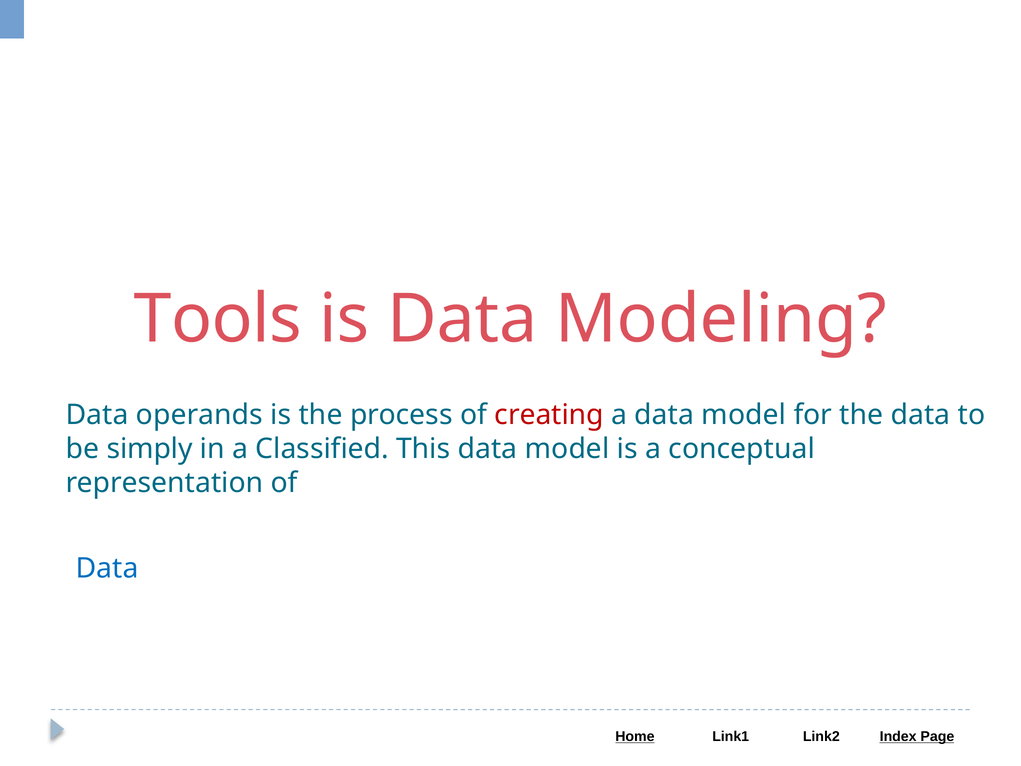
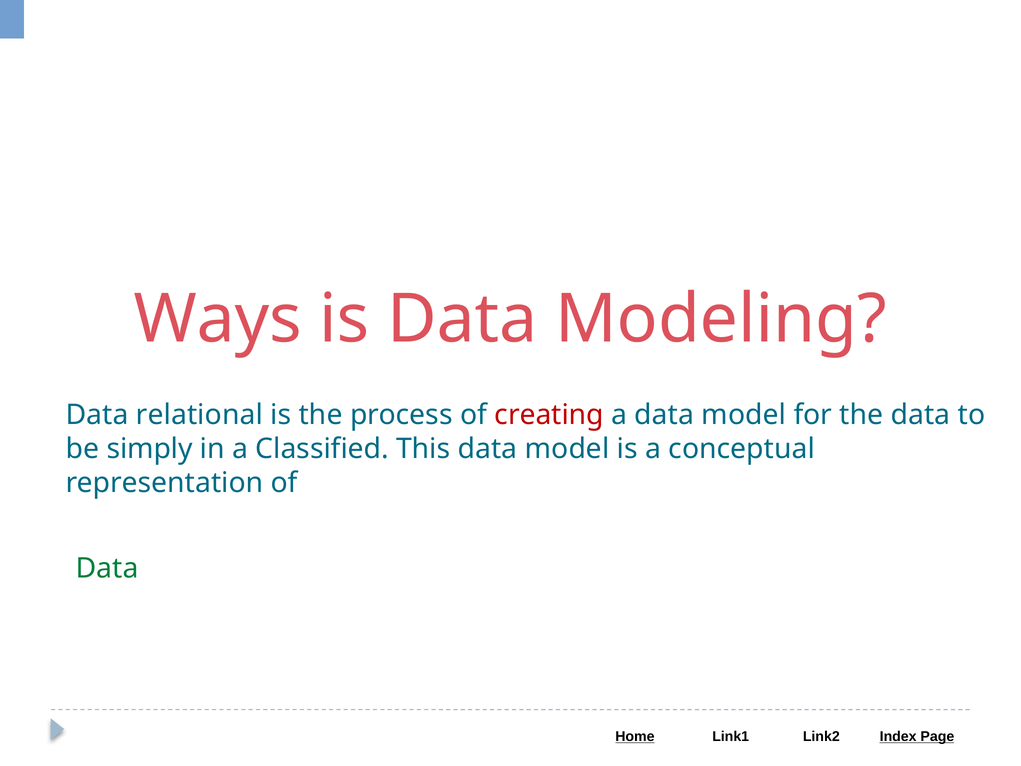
Tools: Tools -> Ways (218, 319)
operands: operands -> relational (199, 415)
Data colour: blue -> green (107, 568)
